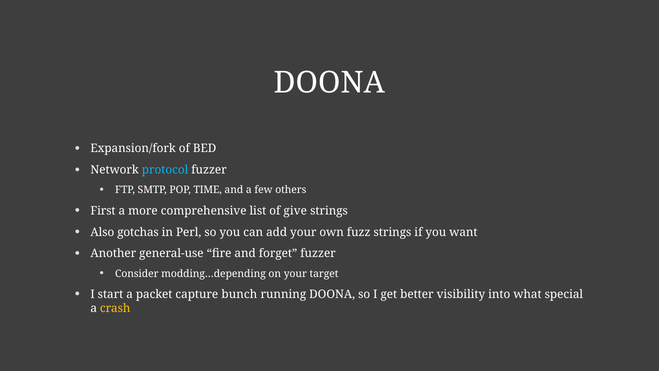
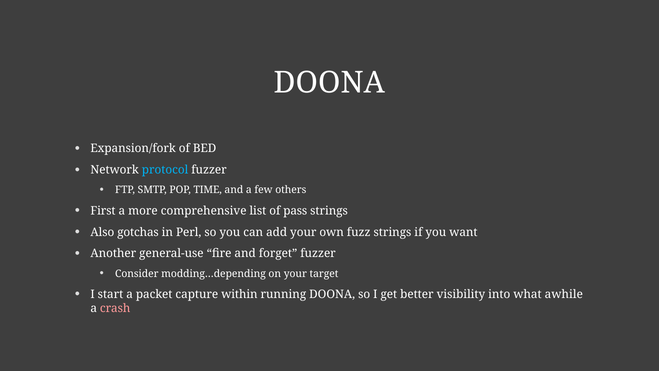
give: give -> pass (295, 211)
bunch: bunch -> within (239, 294)
special: special -> awhile (564, 294)
crash colour: yellow -> pink (115, 308)
